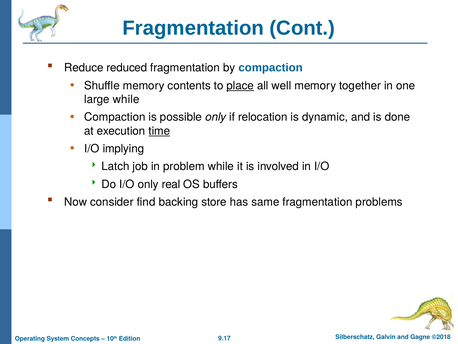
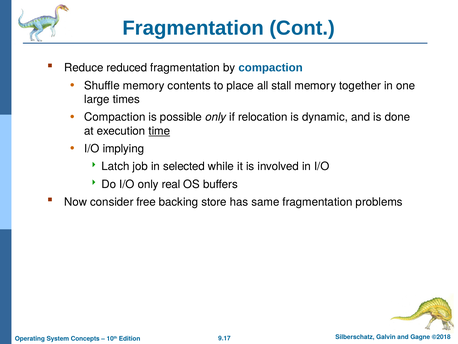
place underline: present -> none (240, 86)
well: well -> stall (282, 86)
large while: while -> times (126, 99)
problem: problem -> selected (184, 166)
find: find -> free (146, 202)
